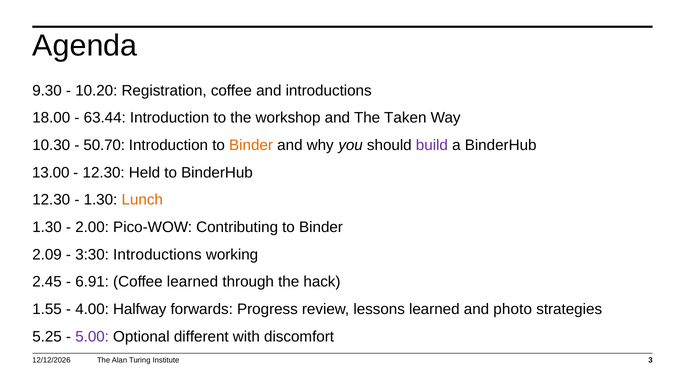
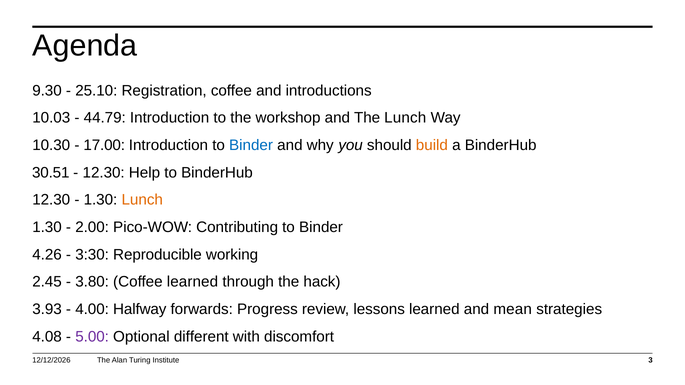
10.20: 10.20 -> 25.10 (96, 91)
18.00: 18.00 -> 10.03 (51, 118)
63.44: 63.44 -> 44.79 (105, 118)
The Taken: Taken -> Lunch (405, 118)
50.70: 50.70 -> 17.00 (104, 145)
Binder colour: orange -> blue (251, 145)
build colour: purple -> orange (432, 145)
13.00: 13.00 -> 30.51 (51, 173)
Held: Held -> Help (144, 173)
2.09: 2.09 -> 4.26 (47, 255)
3:30 Introductions: Introductions -> Reproducible (157, 255)
6.91: 6.91 -> 3.80 (92, 282)
1.55: 1.55 -> 3.93 (47, 310)
photo: photo -> mean (513, 310)
5.25: 5.25 -> 4.08 (47, 337)
